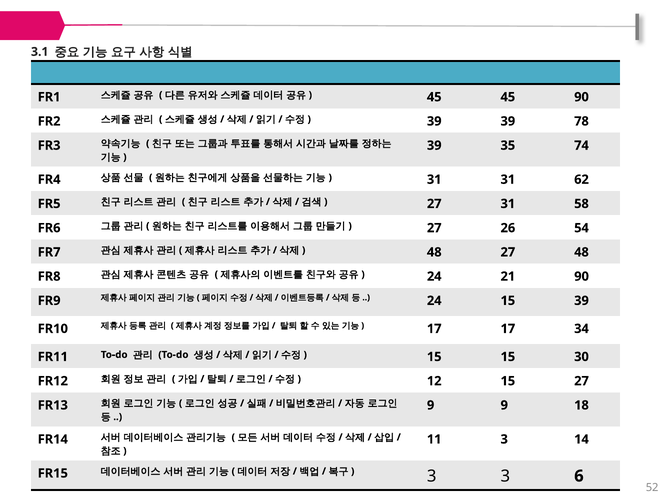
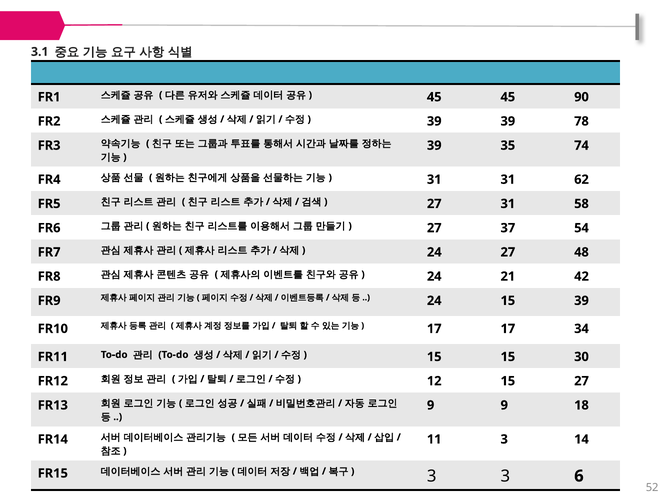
26: 26 -> 37 (508, 228)
48: 48 -> 24 (434, 252)
21 90: 90 -> 42 (582, 276)
